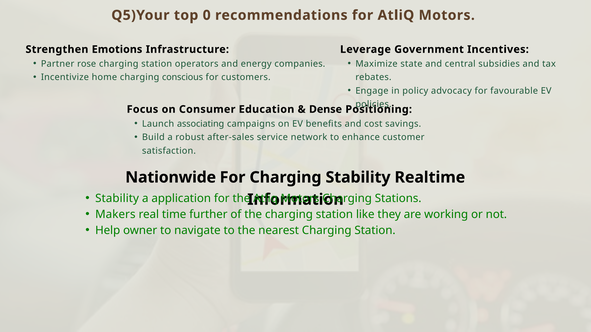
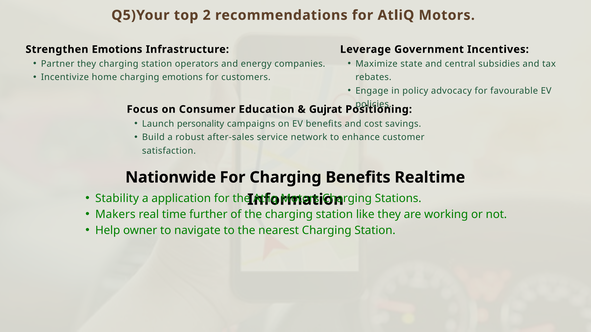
0: 0 -> 2 (207, 15)
Partner rose: rose -> they (87, 64)
charging conscious: conscious -> emotions (182, 77)
Dense: Dense -> Gujrat (326, 109)
associating: associating -> personality (201, 124)
Charging Stability: Stability -> Benefits (358, 178)
